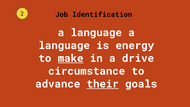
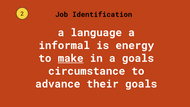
language: language -> informal (64, 45)
a drive: drive -> goals (138, 58)
their underline: present -> none (103, 84)
